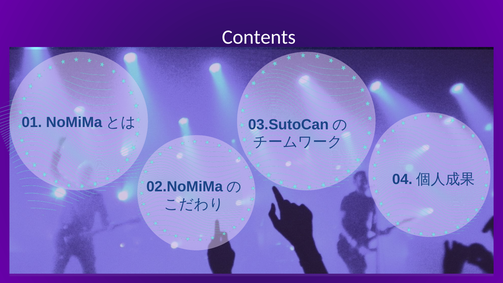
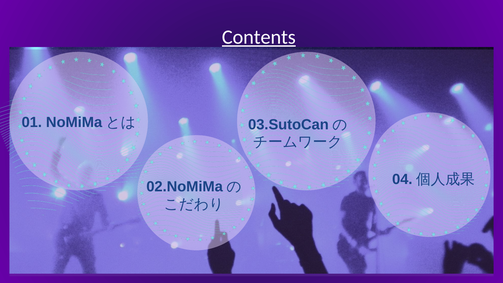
Contents underline: none -> present (259, 37)
